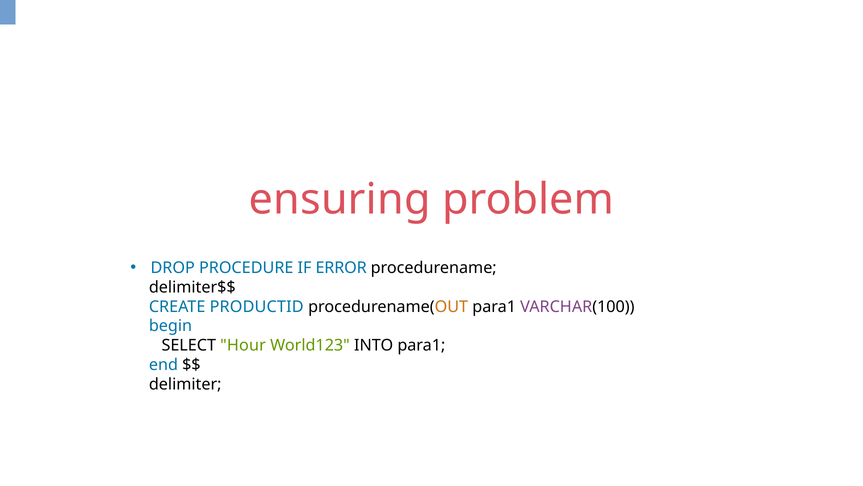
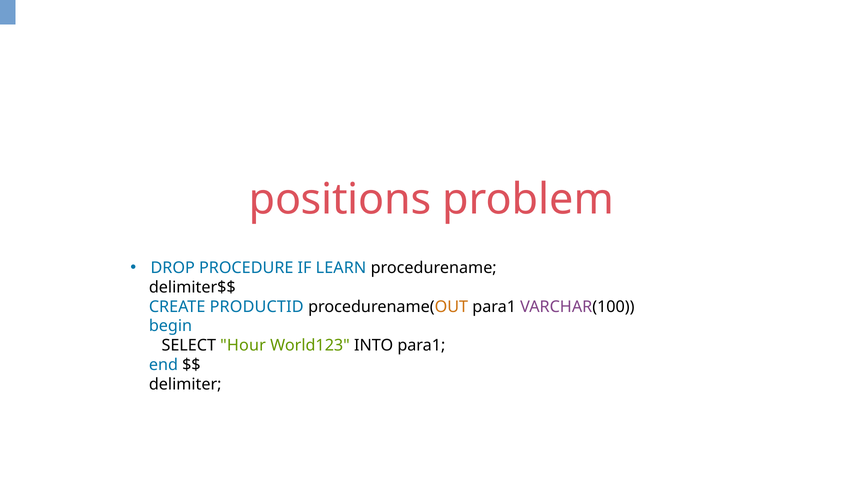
ensuring: ensuring -> positions (340, 199)
ERROR: ERROR -> LEARN (341, 267)
